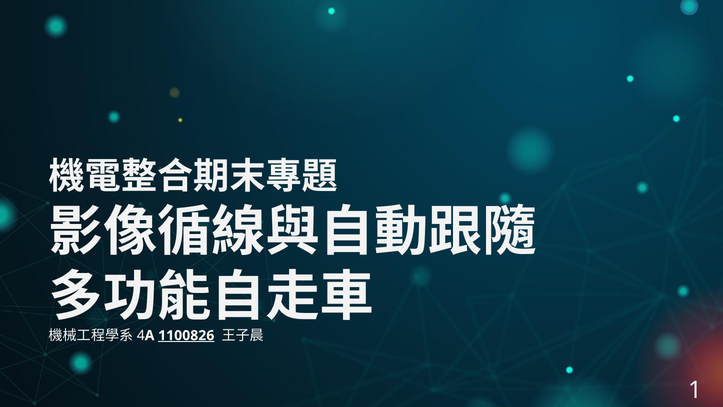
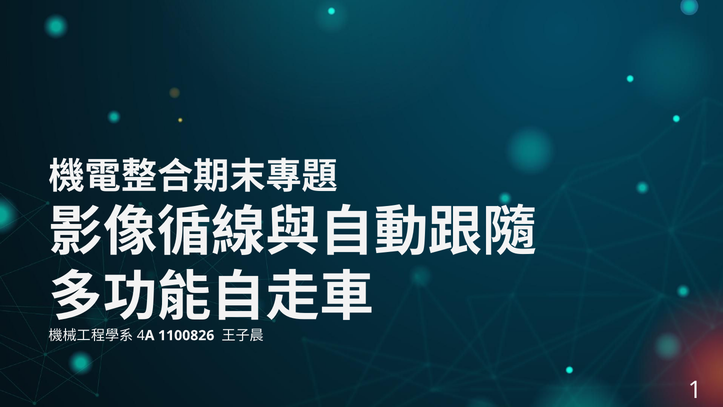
1100826 underline: present -> none (186, 335)
